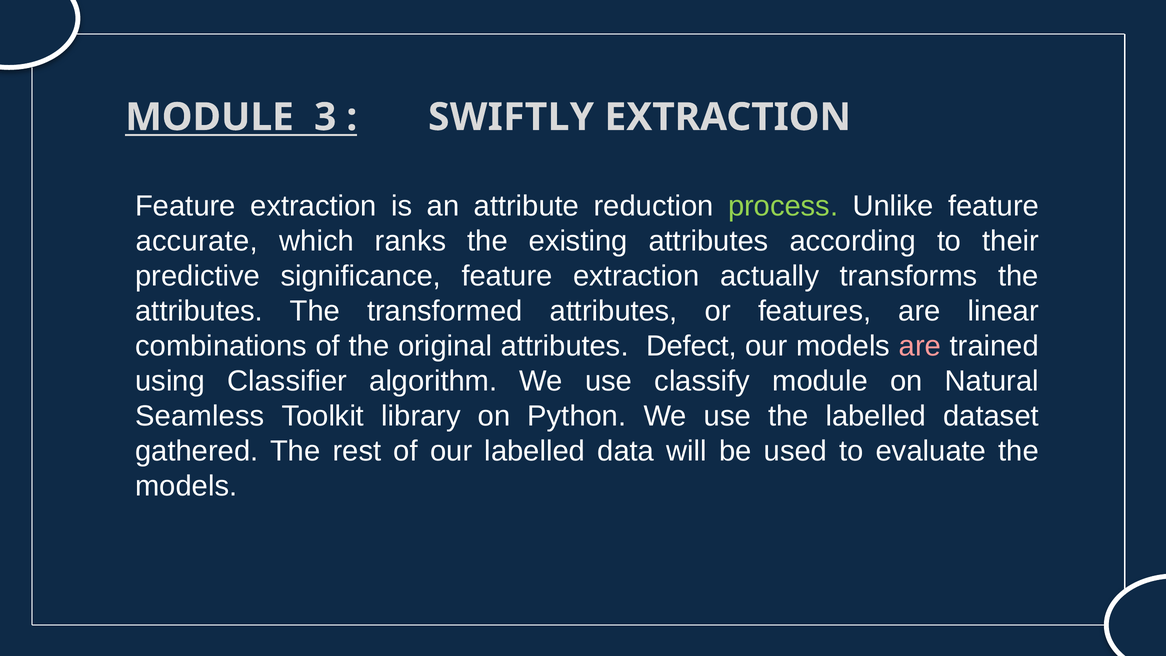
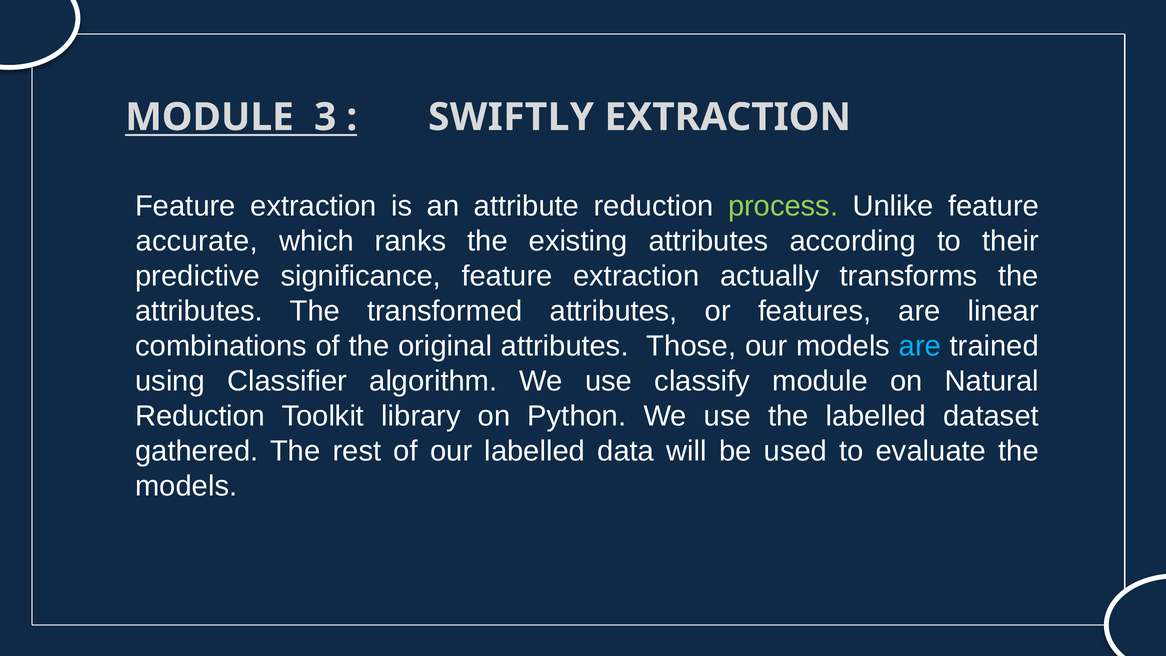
Defect: Defect -> Those (691, 346)
are colour: pink -> light blue (920, 346)
Seamless: Seamless -> Reduction (200, 416)
